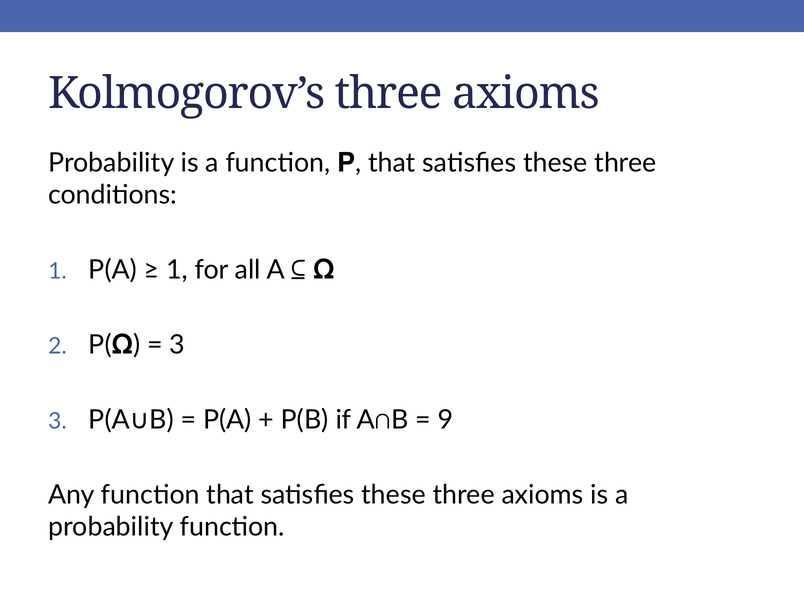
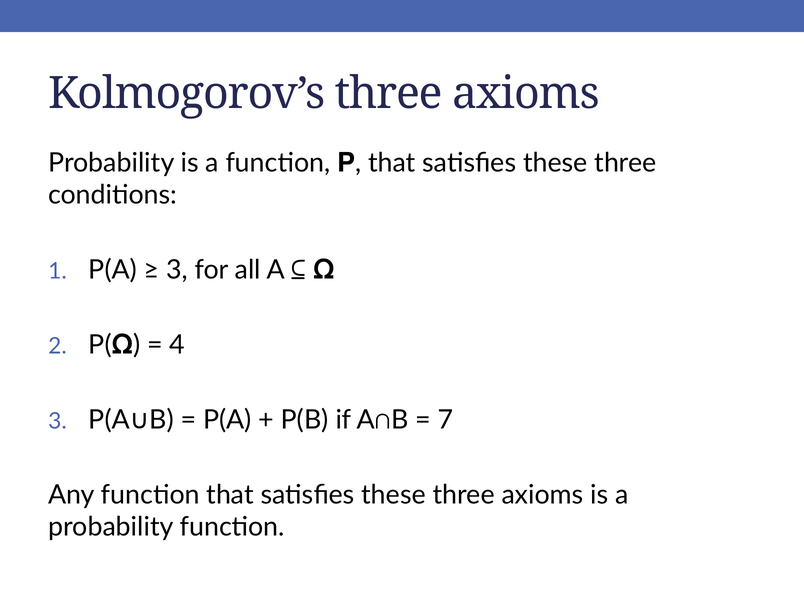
1: 1 -> 3 (177, 270)
3: 3 -> 4 (177, 345)
9: 9 -> 7 (445, 420)
